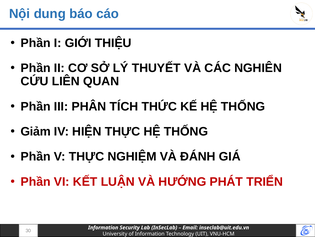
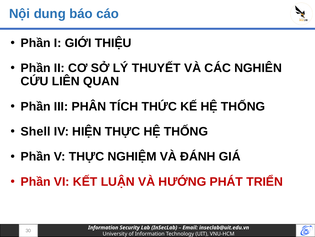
Giảm: Giảm -> Shell (36, 131)
